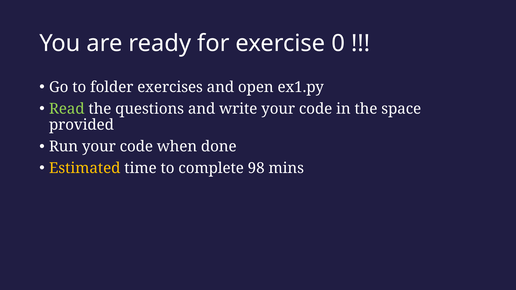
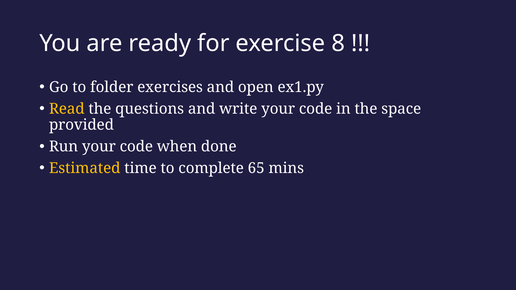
0: 0 -> 8 (338, 43)
Read colour: light green -> yellow (67, 109)
98: 98 -> 65 (256, 168)
